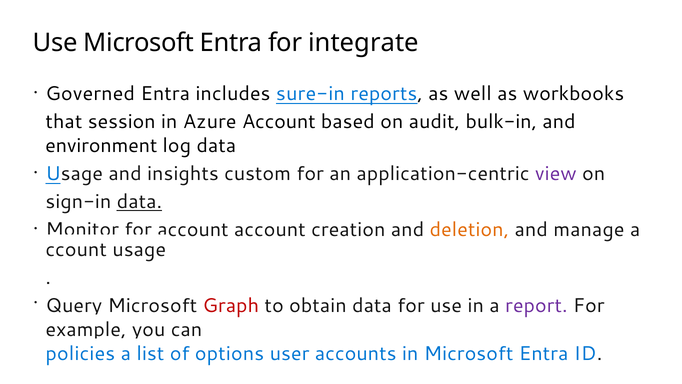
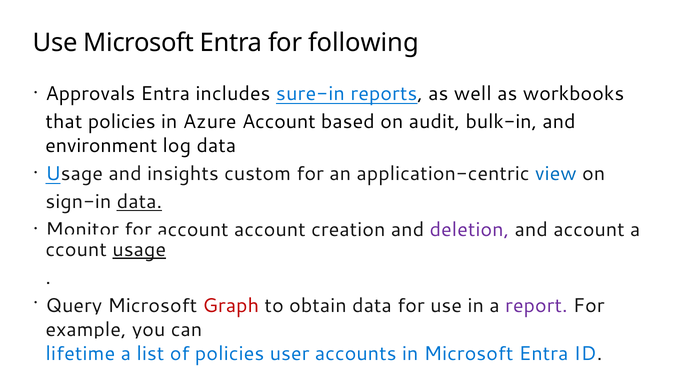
integrate: integrate -> following (363, 43)
Governed: Governed -> Approvals (90, 94)
that session: session -> policies (122, 122)
view colour: purple -> blue (556, 173)
deletion colour: orange -> purple (469, 229)
and manage: manage -> account (589, 229)
usage underline: none -> present (139, 249)
policies: policies -> lifetime (80, 353)
of options: options -> policies (230, 353)
